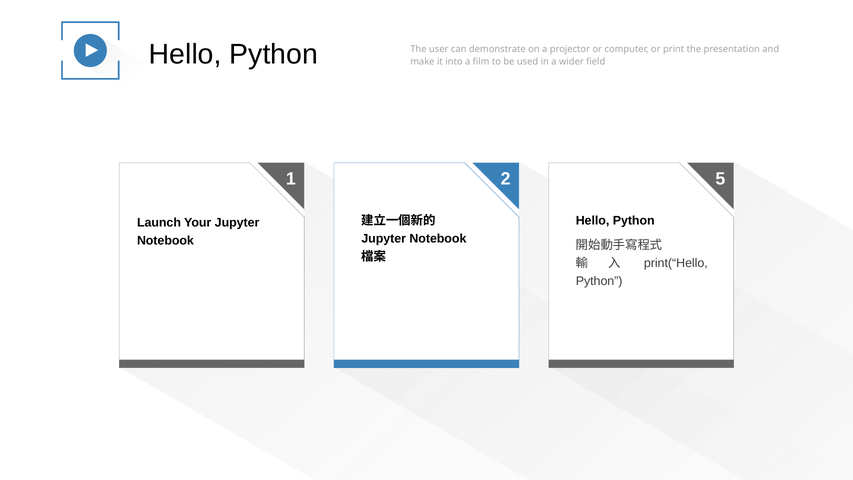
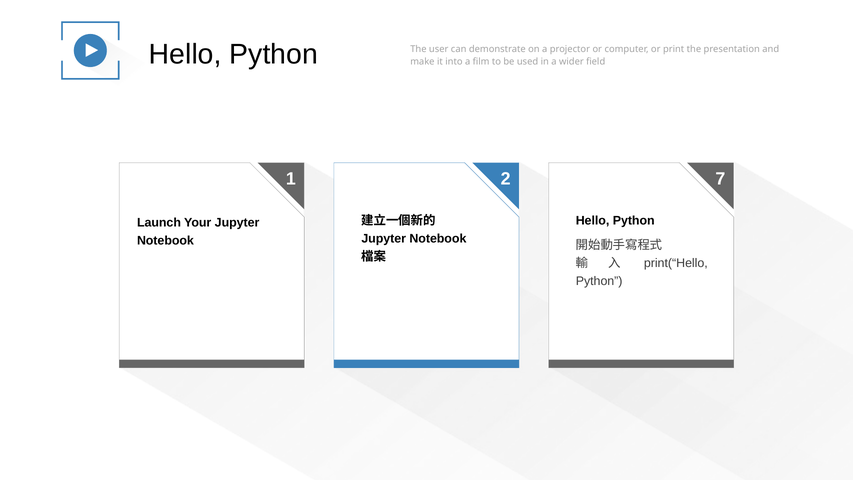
5: 5 -> 7 (720, 179)
